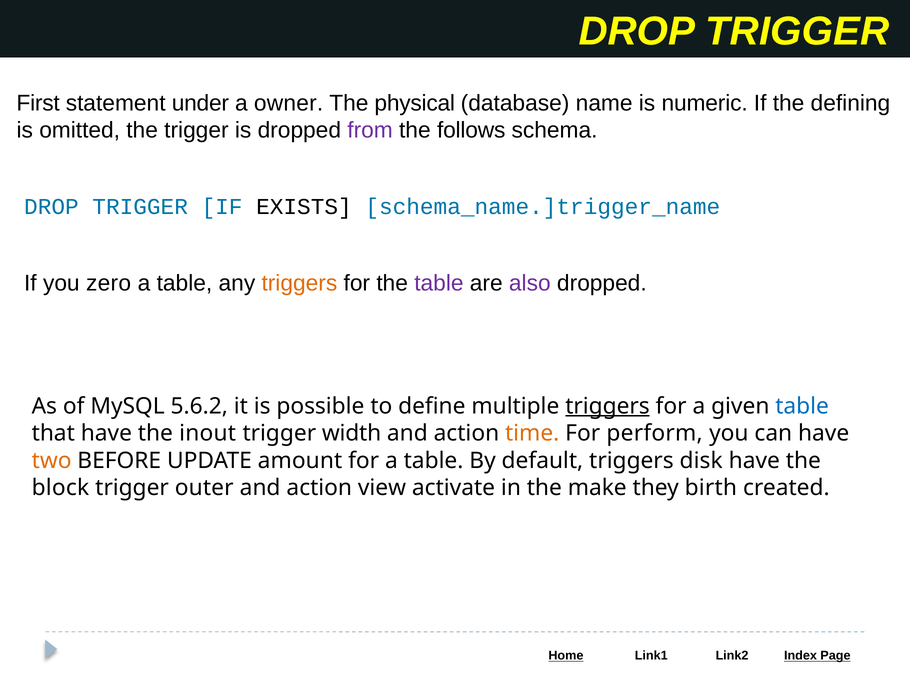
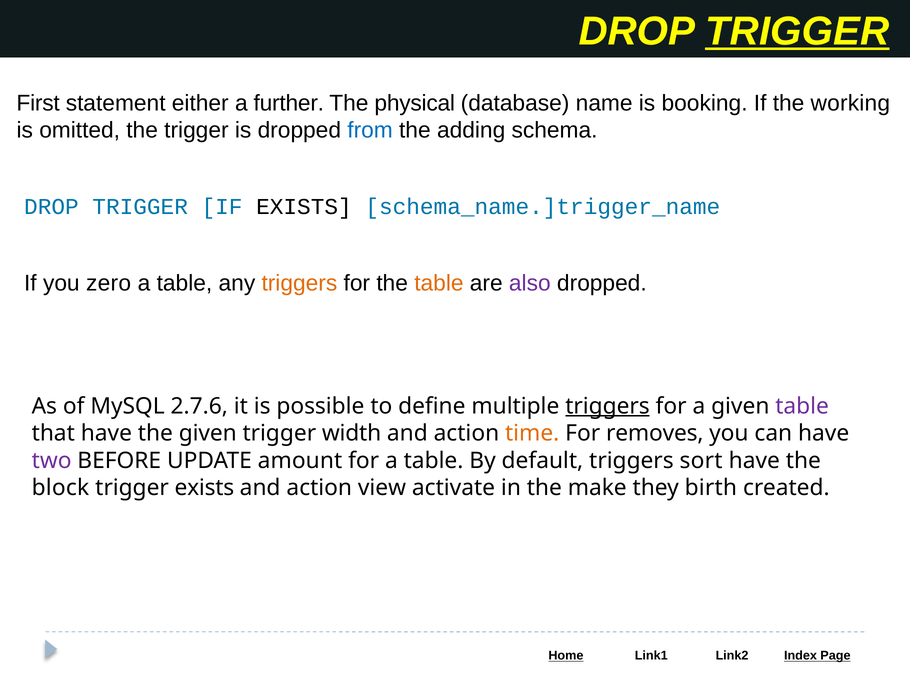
TRIGGER underline: none -> present (797, 32)
under: under -> either (200, 103)
owner: owner -> further (289, 103)
numeric: numeric -> booking (705, 103)
defining: defining -> working (850, 103)
from colour: purple -> blue (370, 130)
follows: follows -> adding (471, 130)
table colour: purple -> orange (439, 283)
5.6.2: 5.6.2 -> 2.7.6 (199, 406)
table colour: blue -> purple (802, 406)
the inout: inout -> given (208, 434)
perform: perform -> removes (655, 434)
two colour: orange -> purple (52, 461)
disk: disk -> sort (701, 461)
trigger outer: outer -> exists (204, 488)
